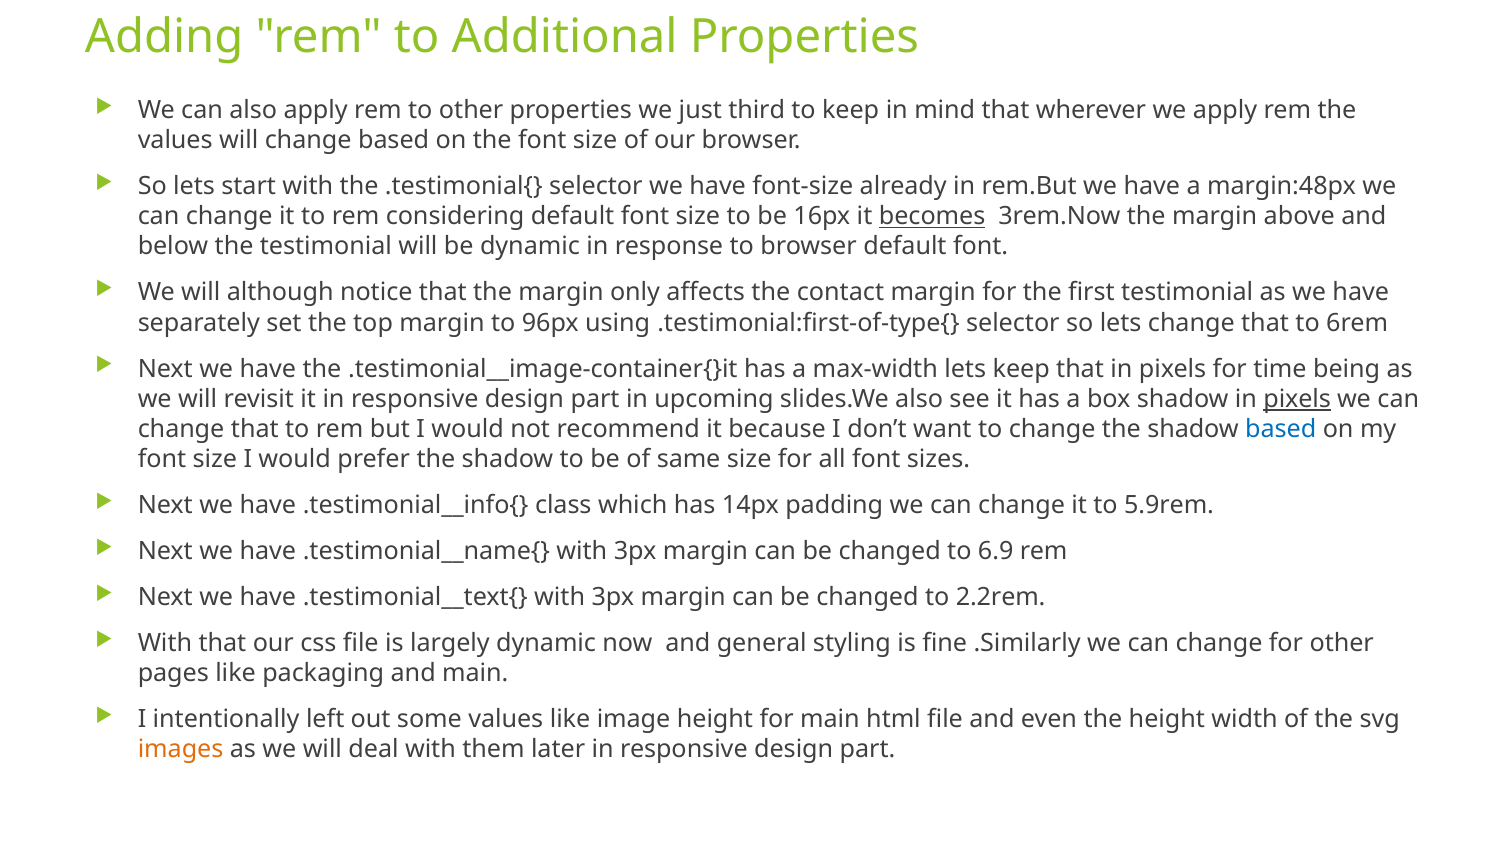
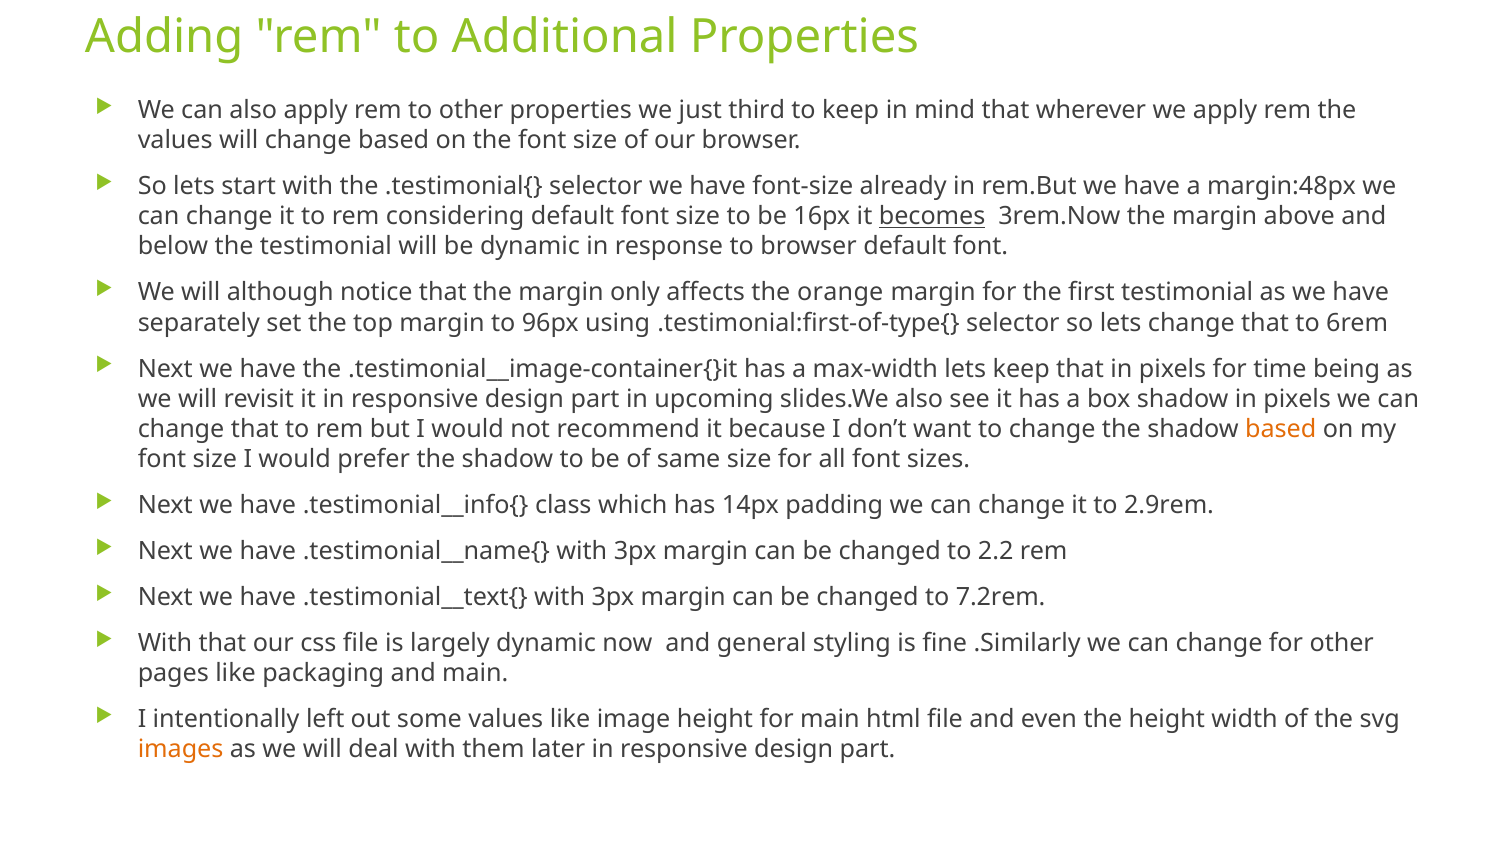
contact: contact -> orange (840, 293)
pixels underline: present -> none (1297, 399)
based colour: blue -> orange (1281, 429)
5.9rem: 5.9rem -> 2.9rem (1169, 505)
6.9: 6.9 -> 2.2 (996, 551)
2.2rem: 2.2rem -> 7.2rem (1001, 597)
